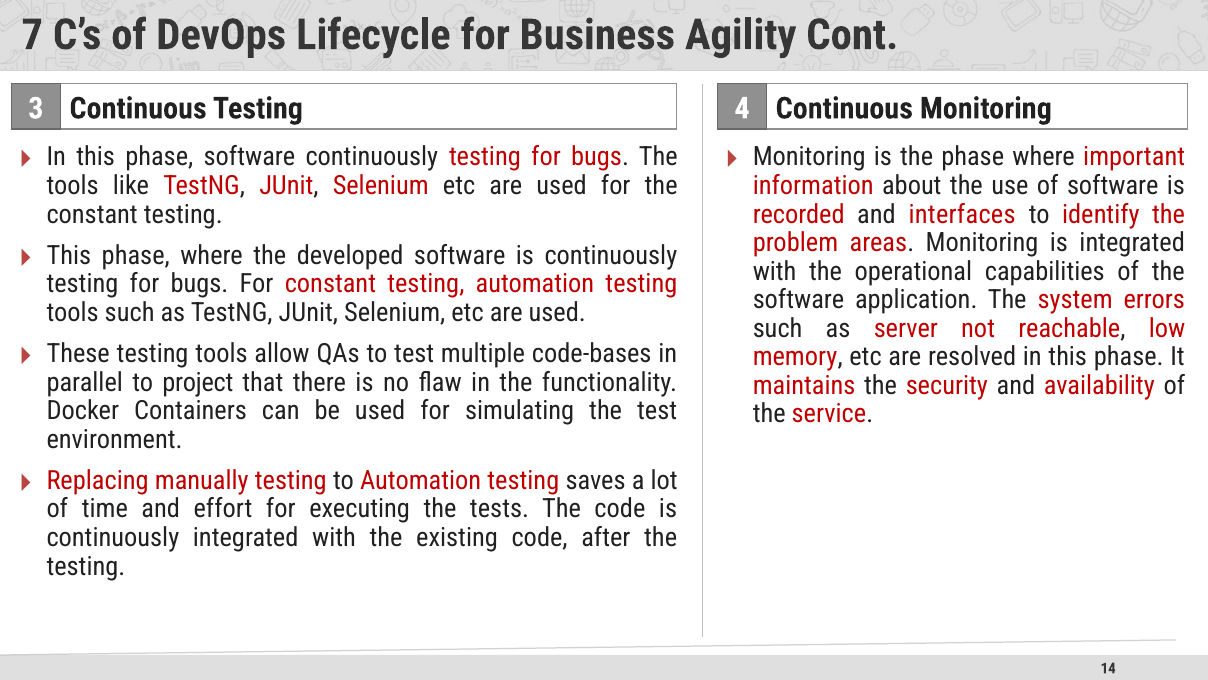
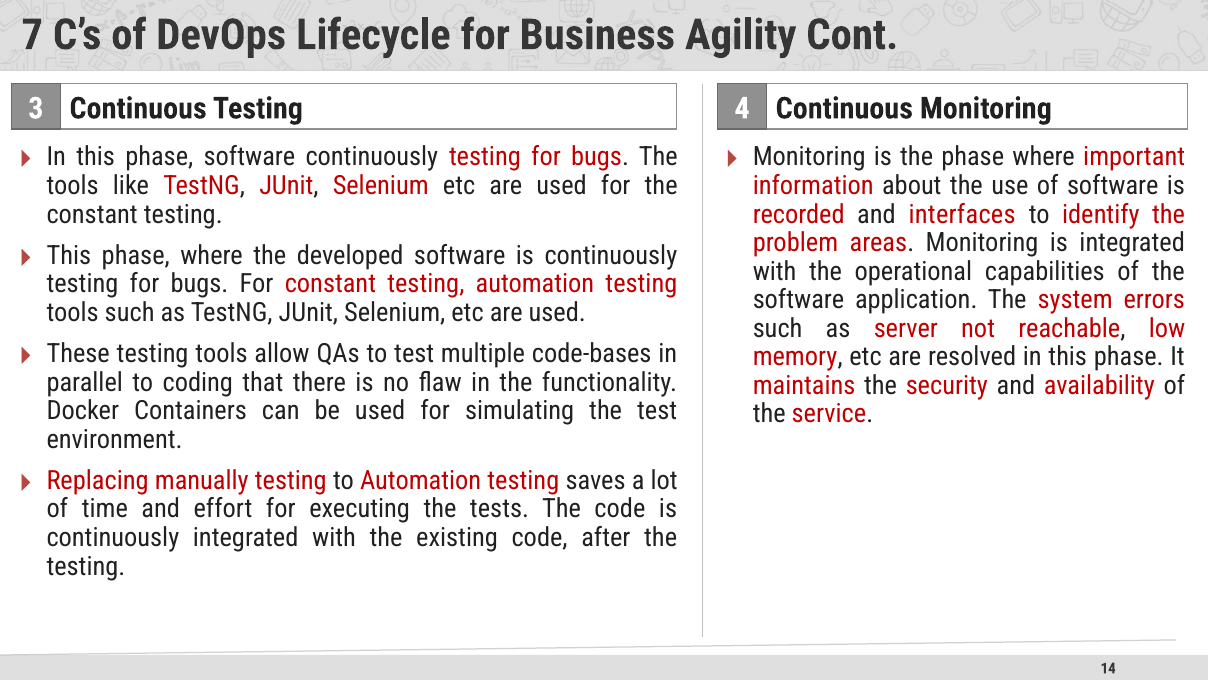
project: project -> coding (198, 382)
